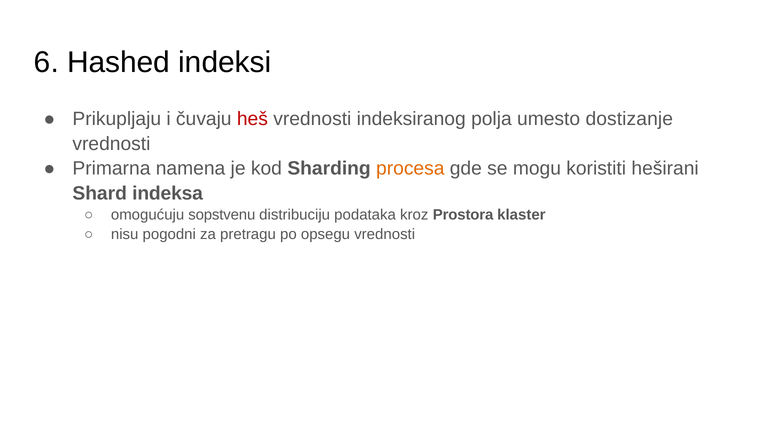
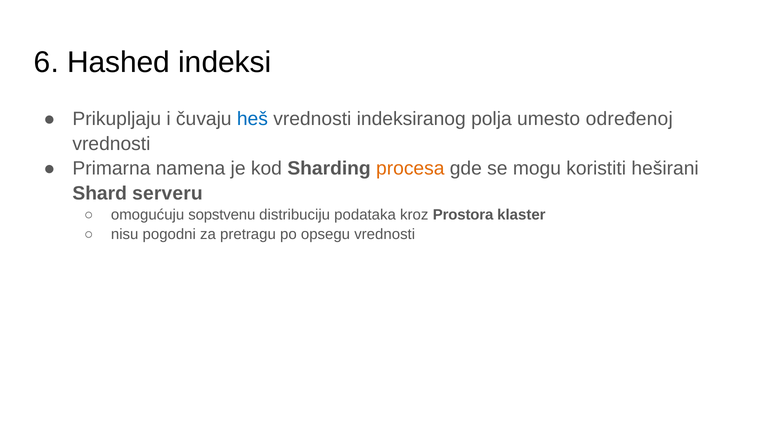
heš colour: red -> blue (252, 119)
dostizanje: dostizanje -> određenoj (629, 119)
indeksa: indeksa -> serveru (167, 193)
